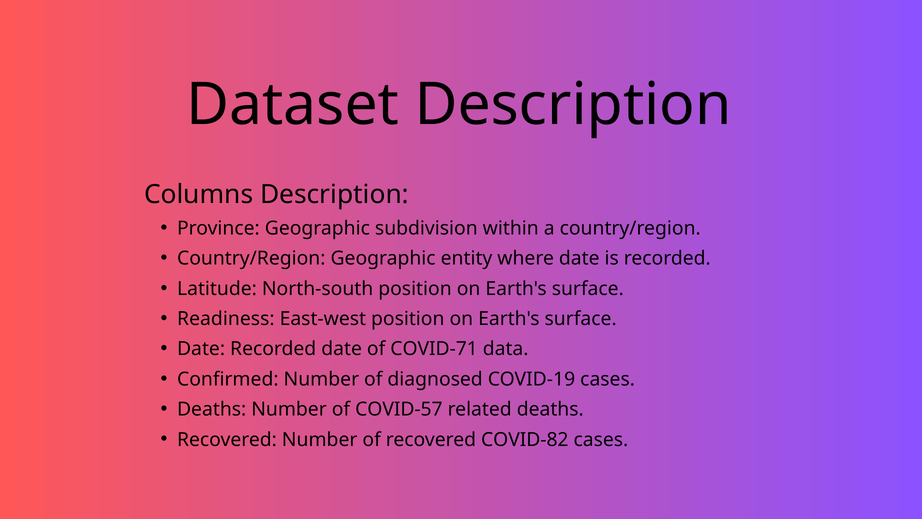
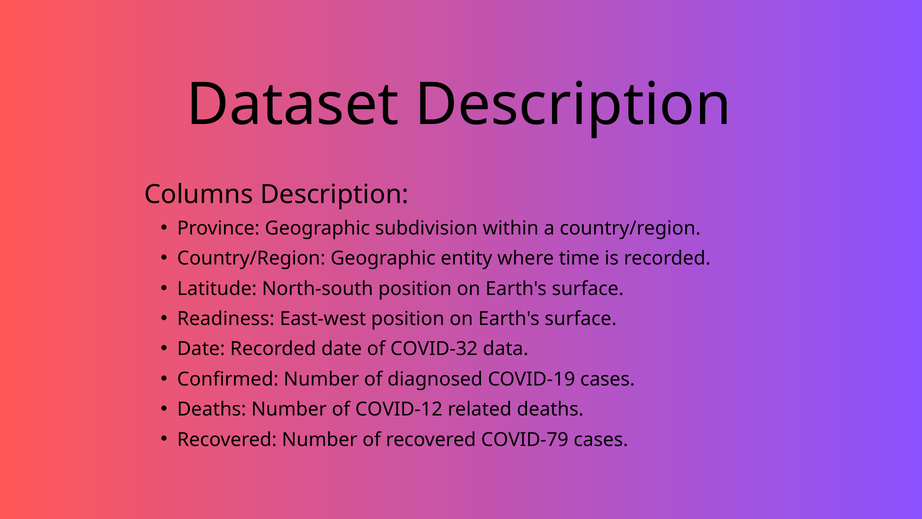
where date: date -> time (579, 258)
COVID-71: COVID-71 -> COVID-32 (434, 349)
COVID-57: COVID-57 -> COVID-12 (399, 409)
COVID-82: COVID-82 -> COVID-79 (525, 439)
